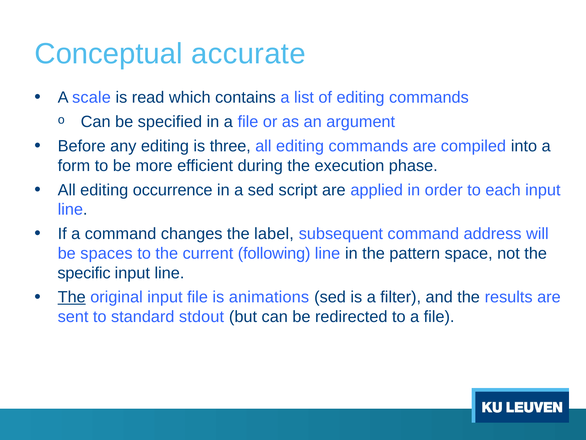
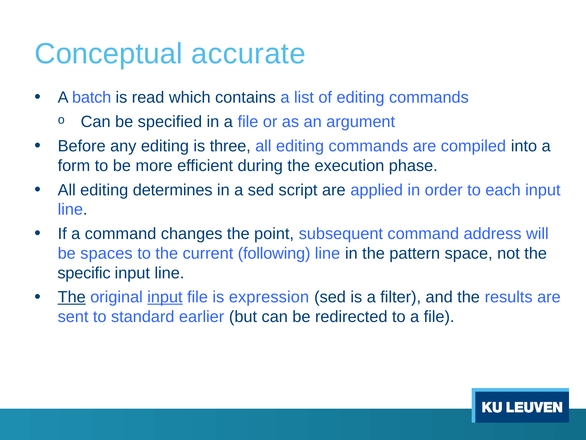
scale: scale -> batch (92, 97)
occurrence: occurrence -> determines (173, 190)
label: label -> point (274, 234)
input underline: none -> present (165, 297)
animations: animations -> expression (269, 297)
stdout: stdout -> earlier (202, 316)
